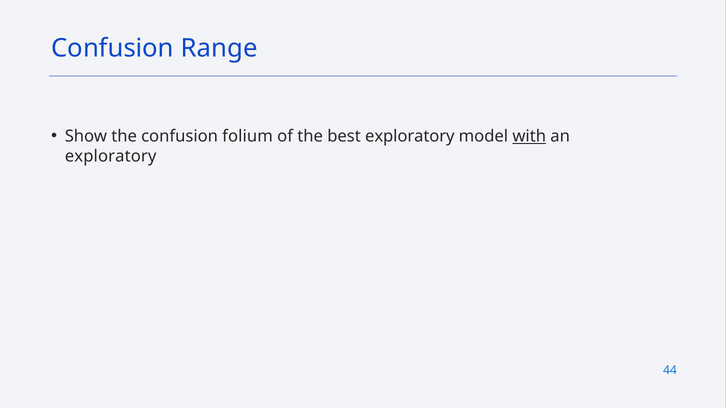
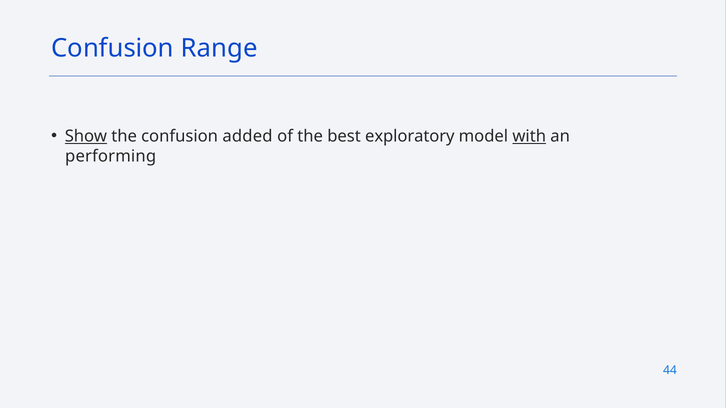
Show underline: none -> present (86, 136)
folium: folium -> added (248, 136)
exploratory: exploratory -> performing (111, 156)
